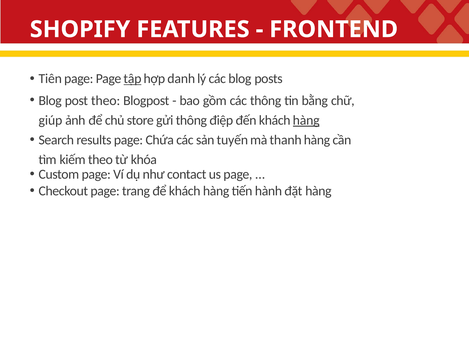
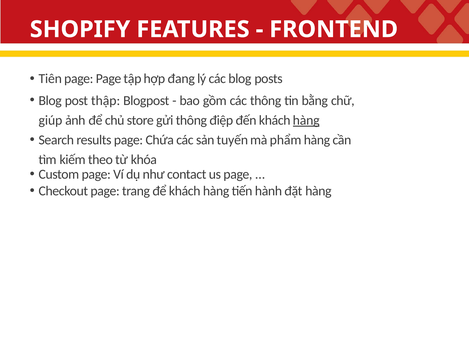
tập underline: present -> none (132, 79)
danh: danh -> đang (181, 79)
post theo: theo -> thập (106, 100)
thanh: thanh -> phẩm (286, 140)
